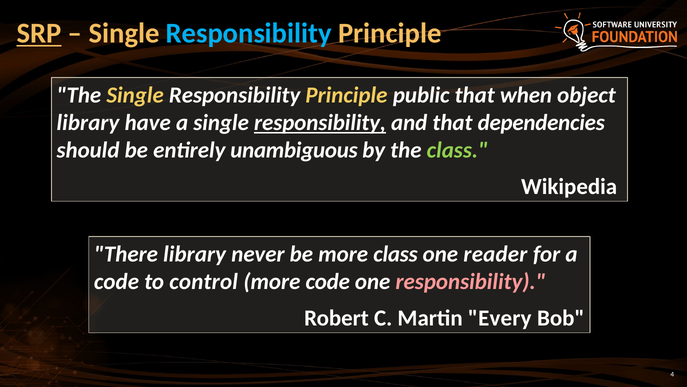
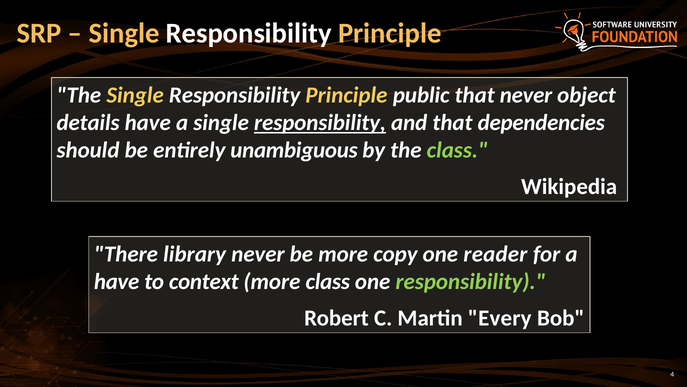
SRP underline: present -> none (39, 33)
Responsibility colour: light blue -> white (249, 33)
that when: when -> never (526, 95)
library: library -> details (88, 123)
more class: class -> copy (395, 254)
code: code -> have (117, 282)
control: control -> context (204, 282)
more code: code -> class (328, 282)
responsibility colour: pink -> light green (471, 282)
